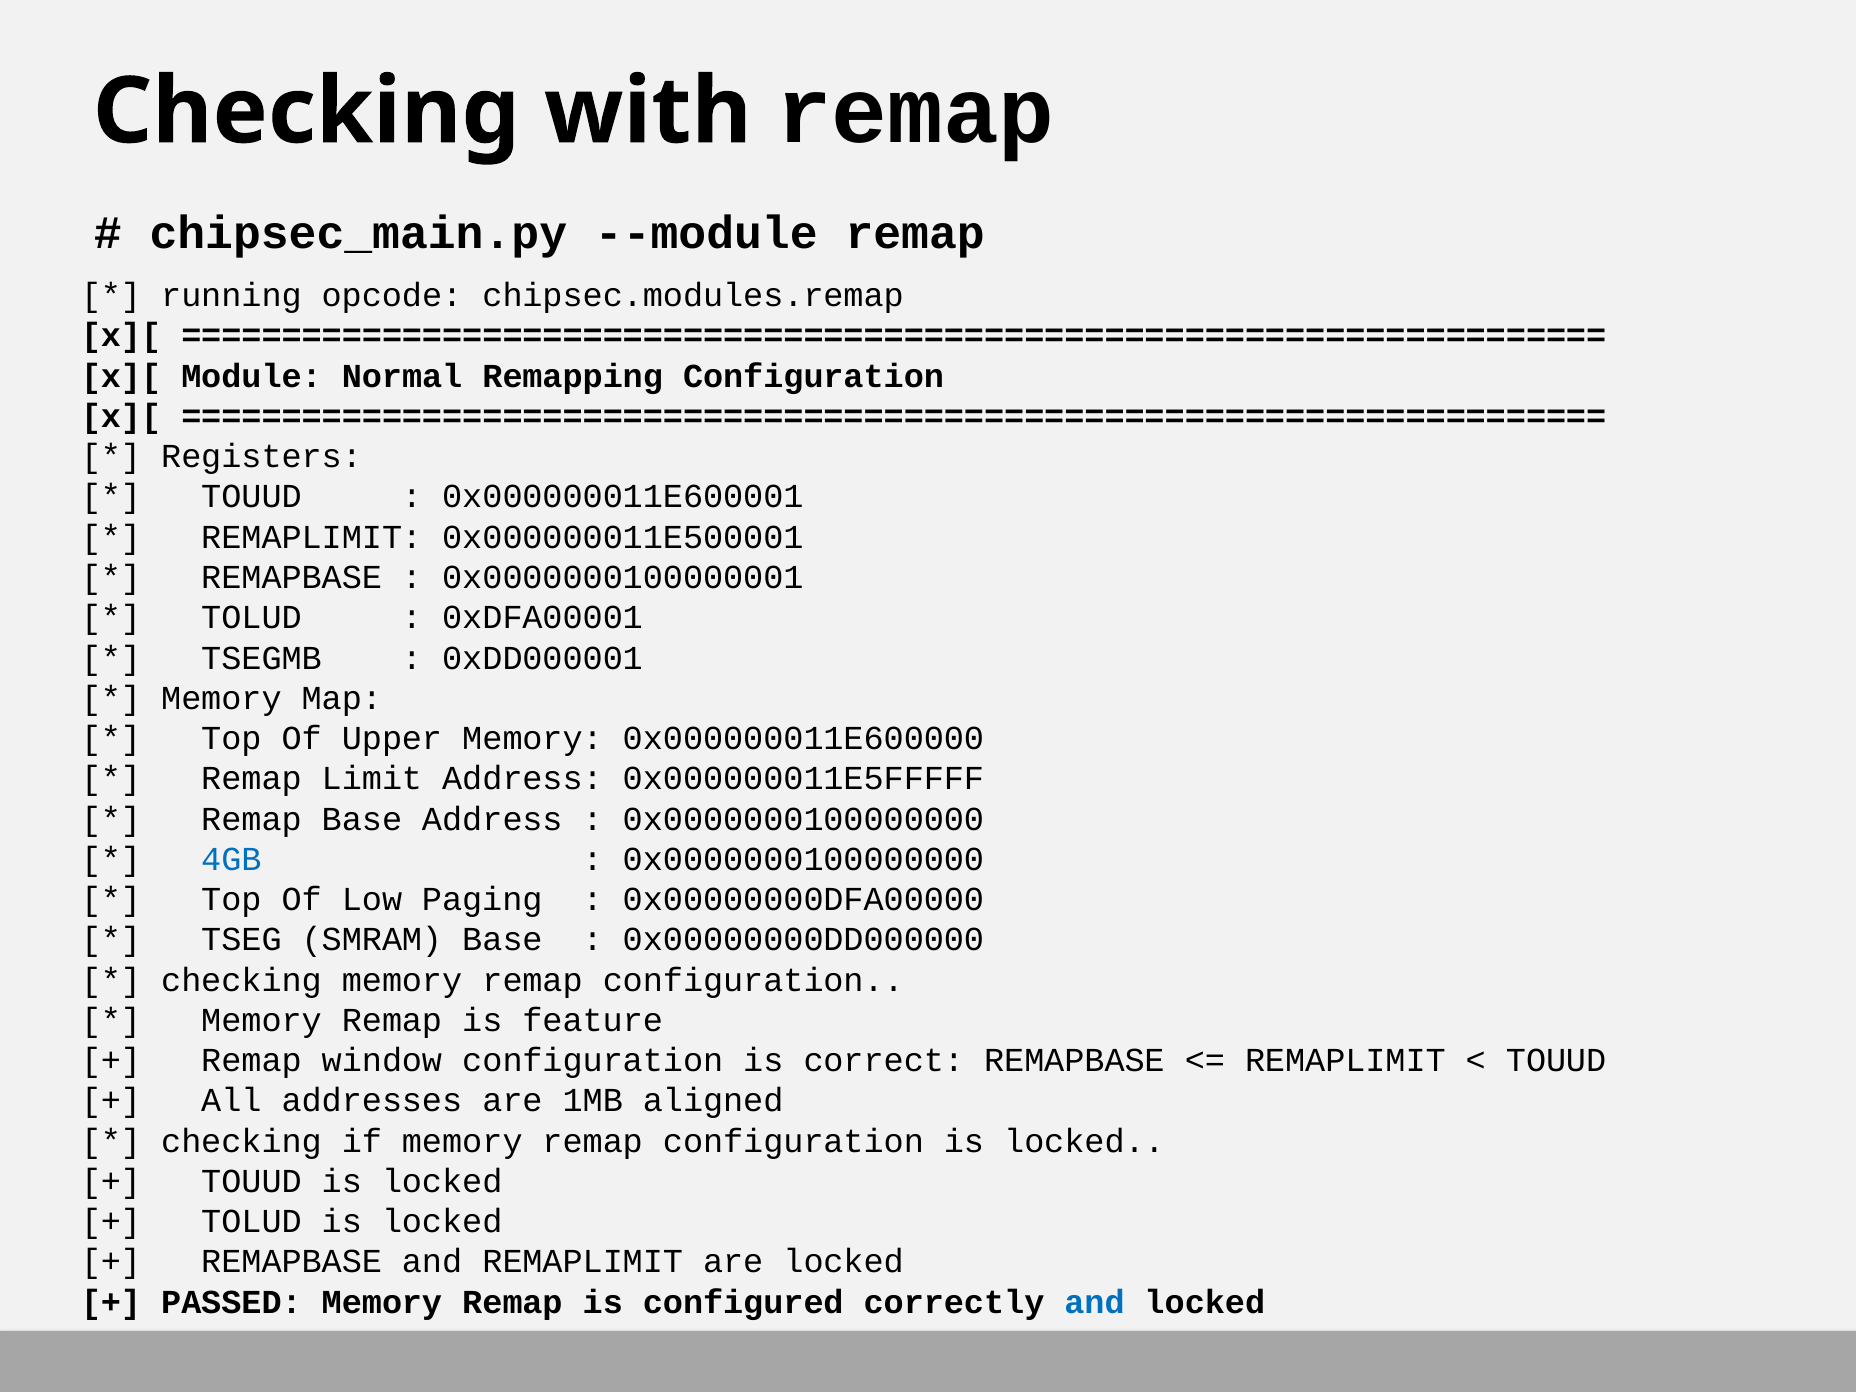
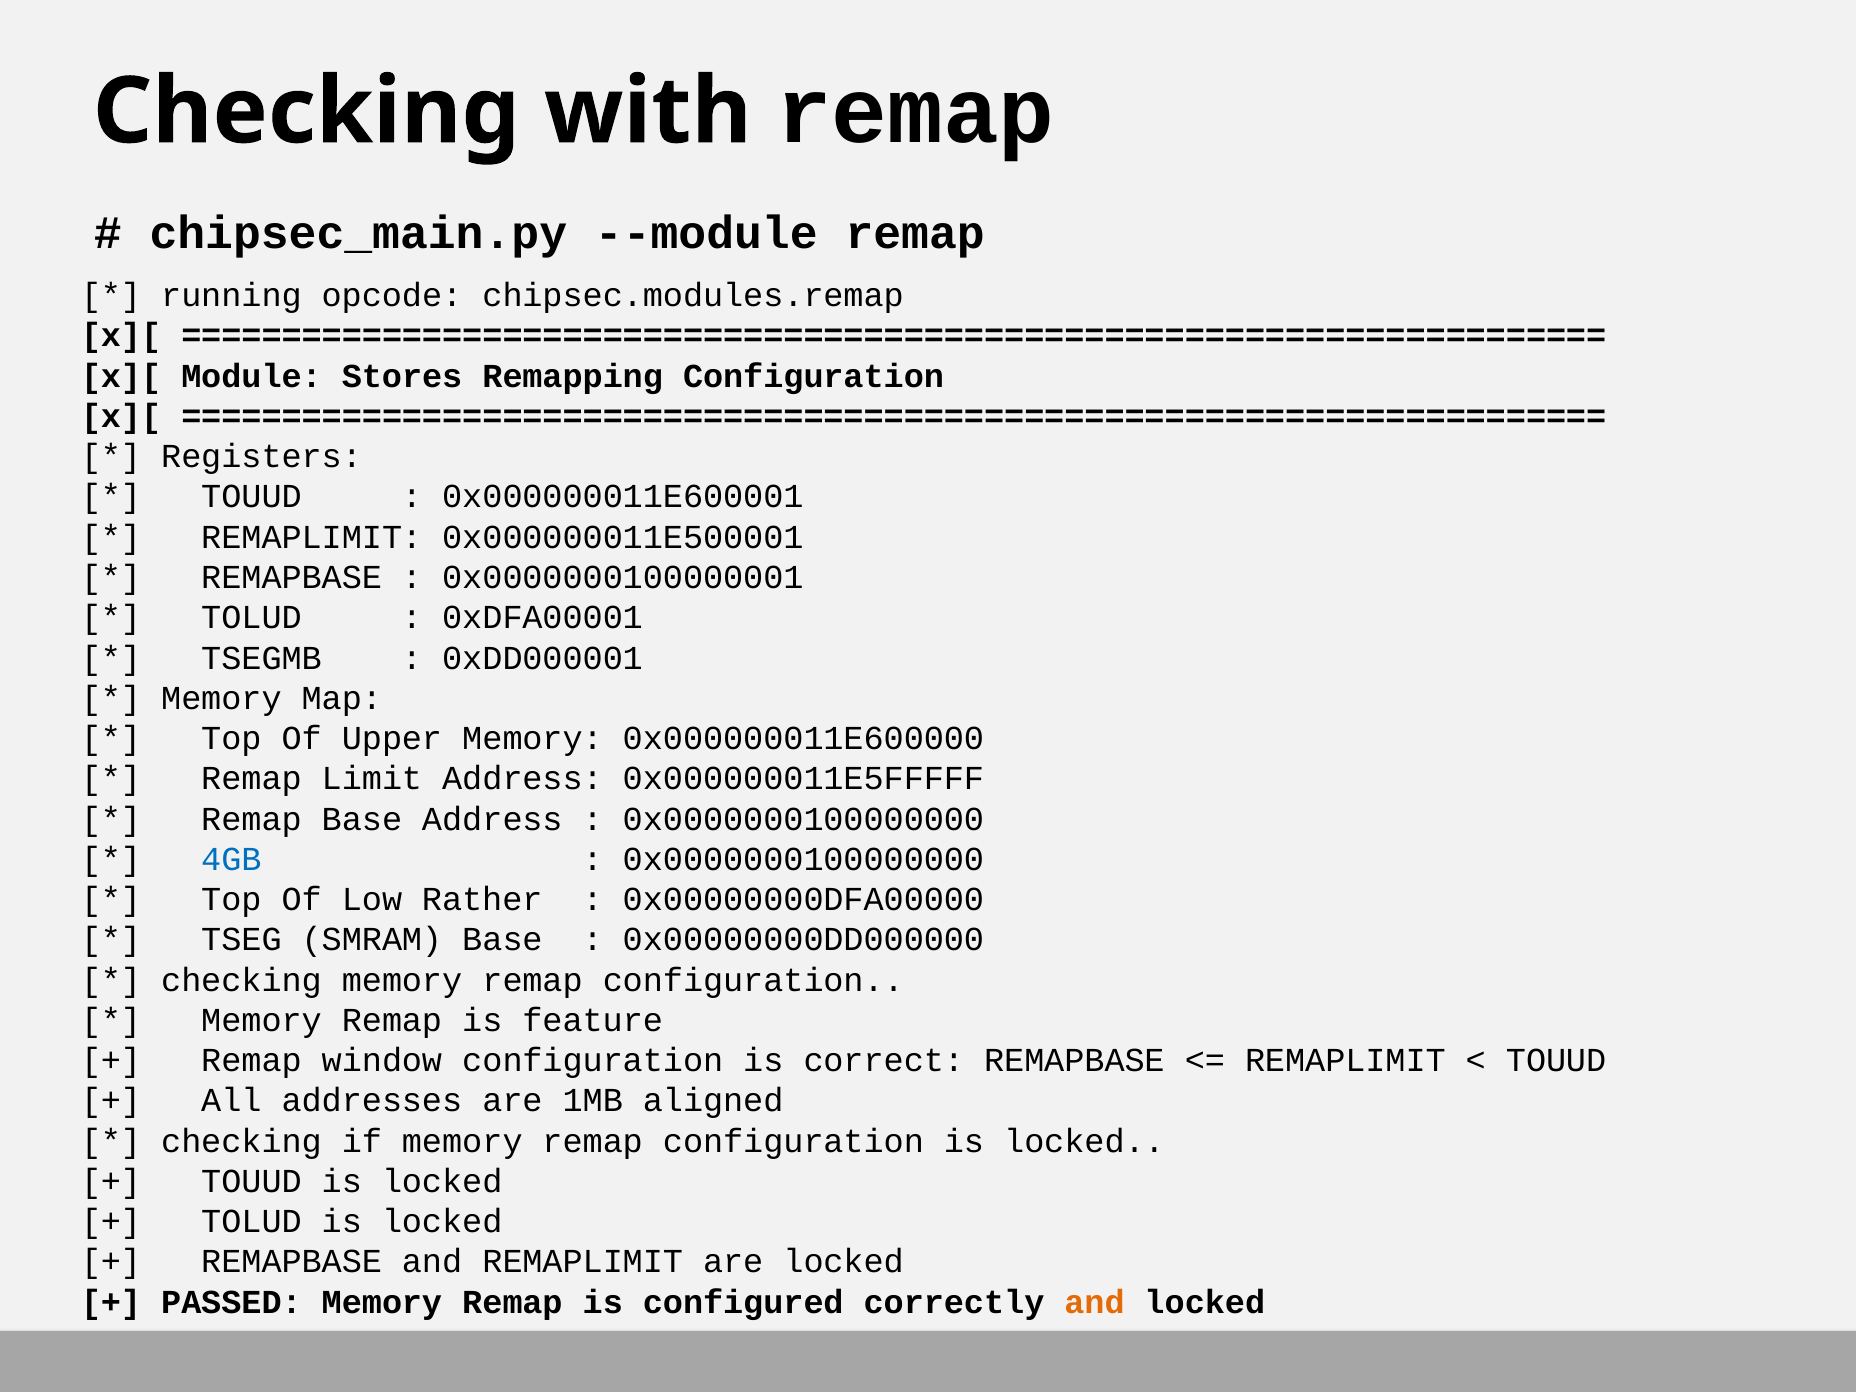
Normal: Normal -> Stores (402, 376)
Paging: Paging -> Rather (482, 900)
and colour: blue -> orange (1094, 1302)
